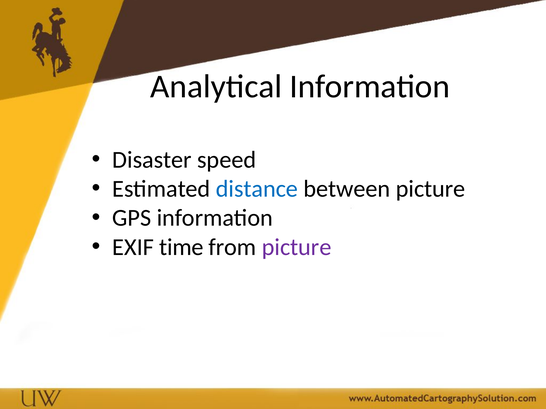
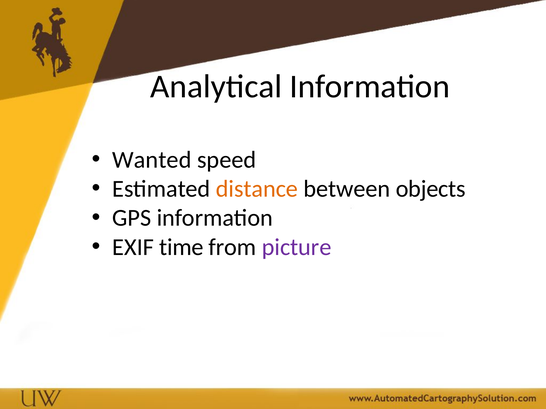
Disaster: Disaster -> Wanted (152, 160)
distance colour: blue -> orange (257, 189)
between picture: picture -> objects (431, 189)
